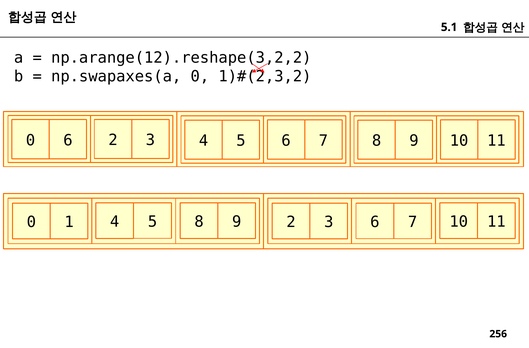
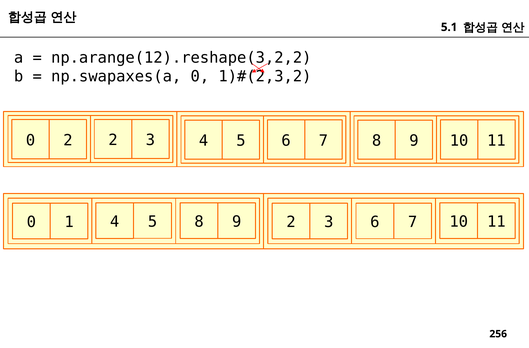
0 6: 6 -> 2 (68, 140)
